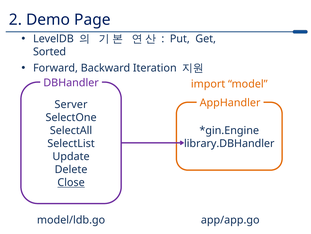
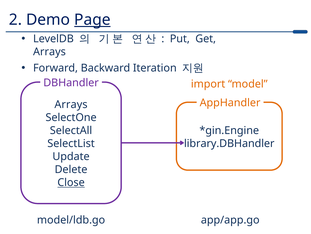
Page underline: none -> present (92, 20)
Sorted: Sorted -> Arrays (49, 52)
Server: Server -> Arrays (71, 104)
